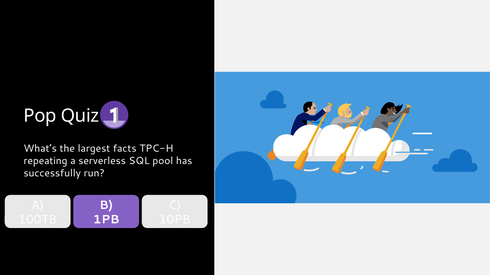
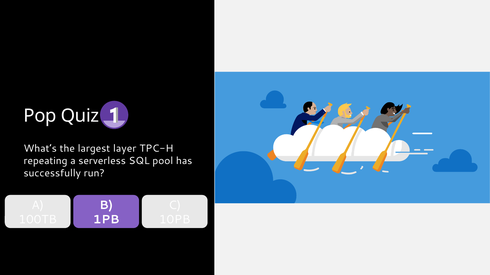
facts: facts -> layer (125, 149)
